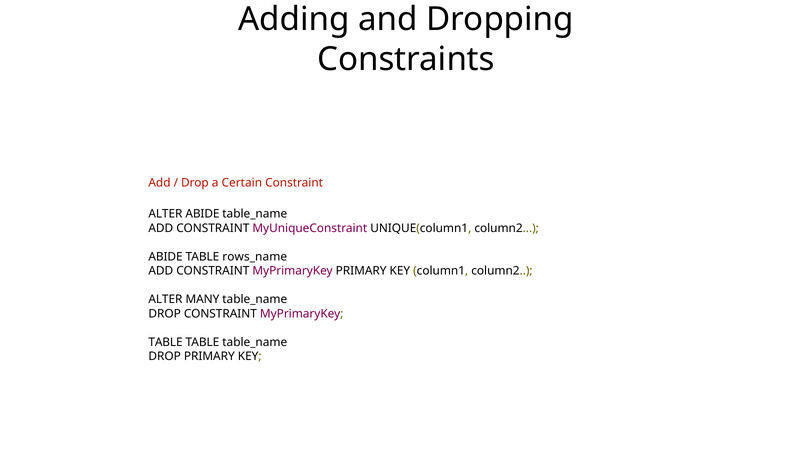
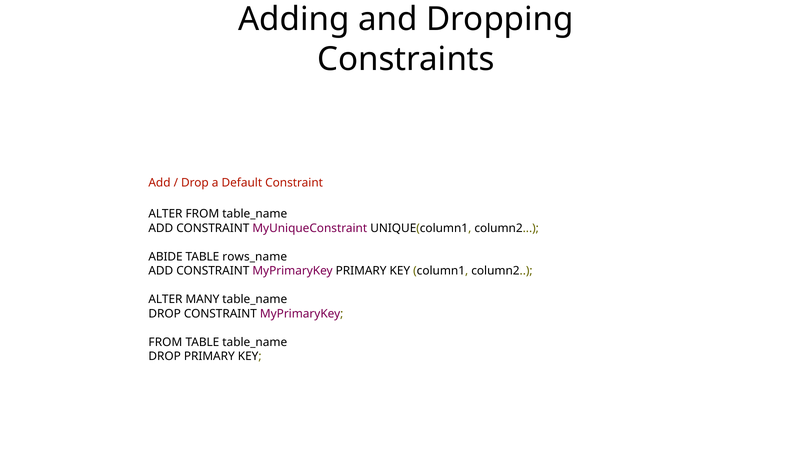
Certain: Certain -> Default (242, 183)
ALTER ABIDE: ABIDE -> FROM (202, 214)
TABLE: TABLE -> FROM (165, 342)
